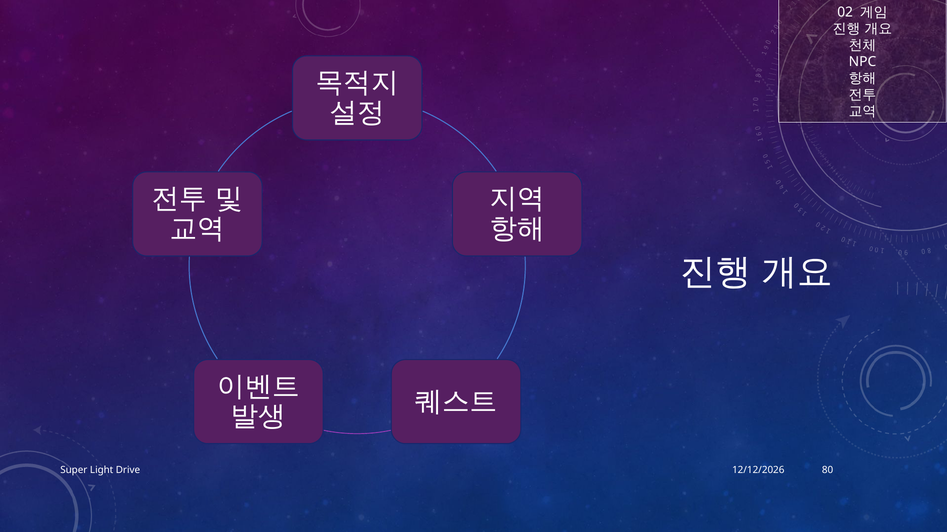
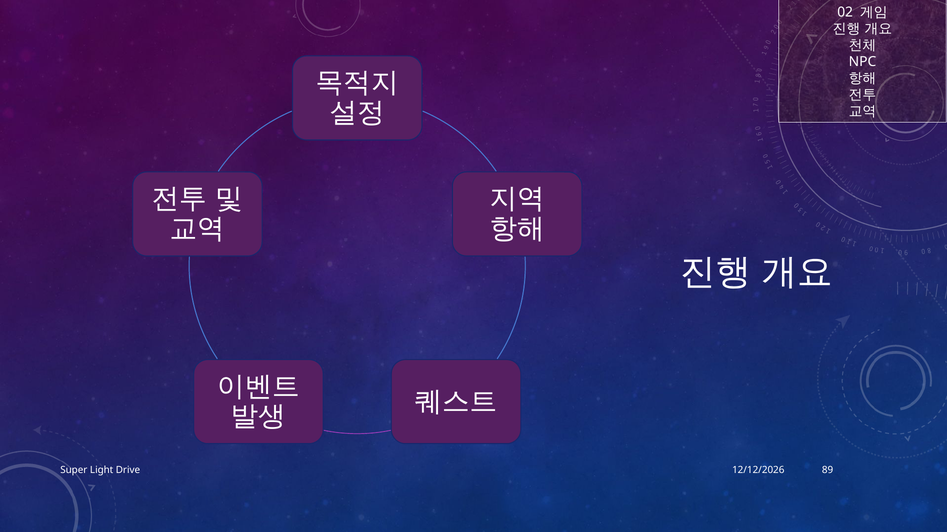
80: 80 -> 89 (828, 471)
